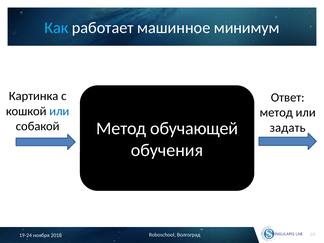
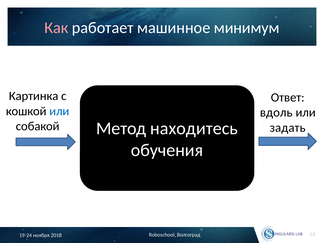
Как colour: light blue -> pink (56, 28)
метод: метод -> вдоль (276, 113)
обучающей: обучающей -> находитесь (194, 129)
